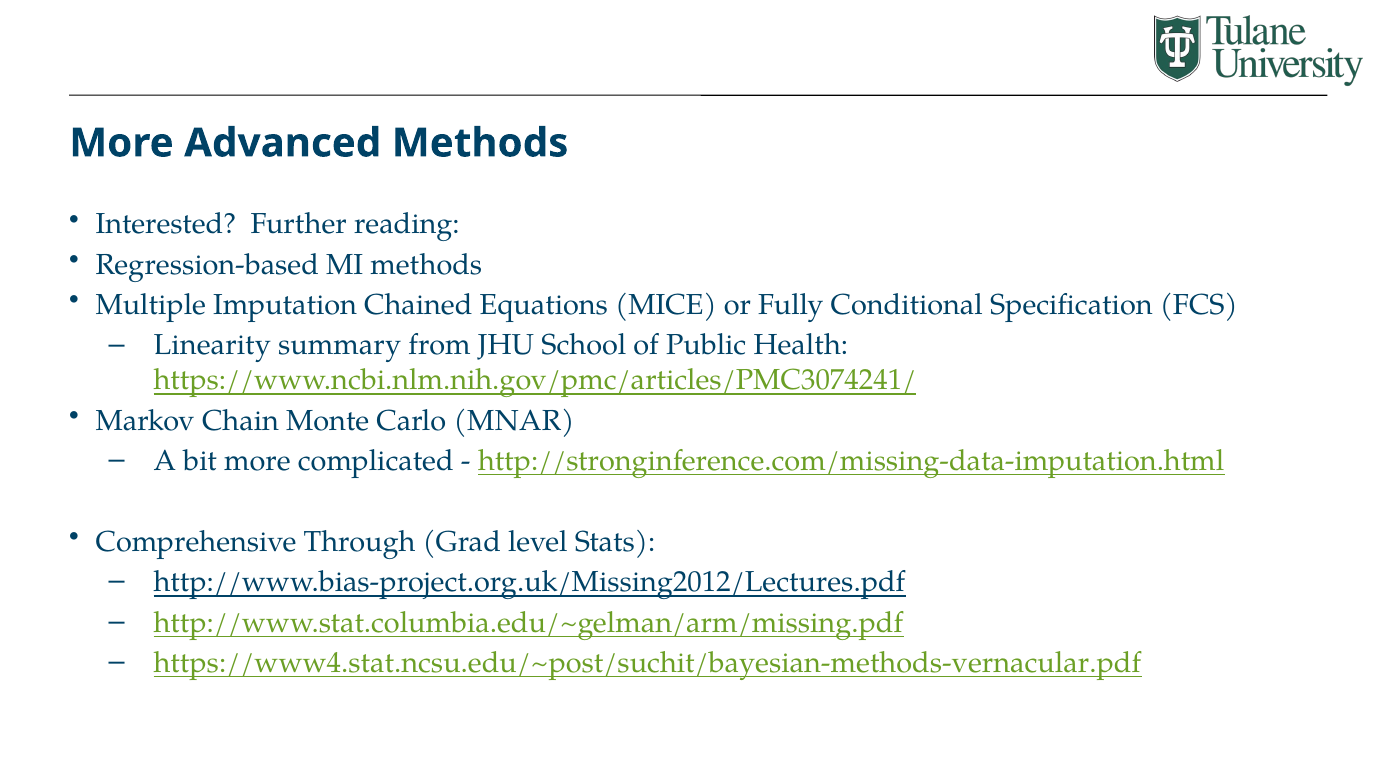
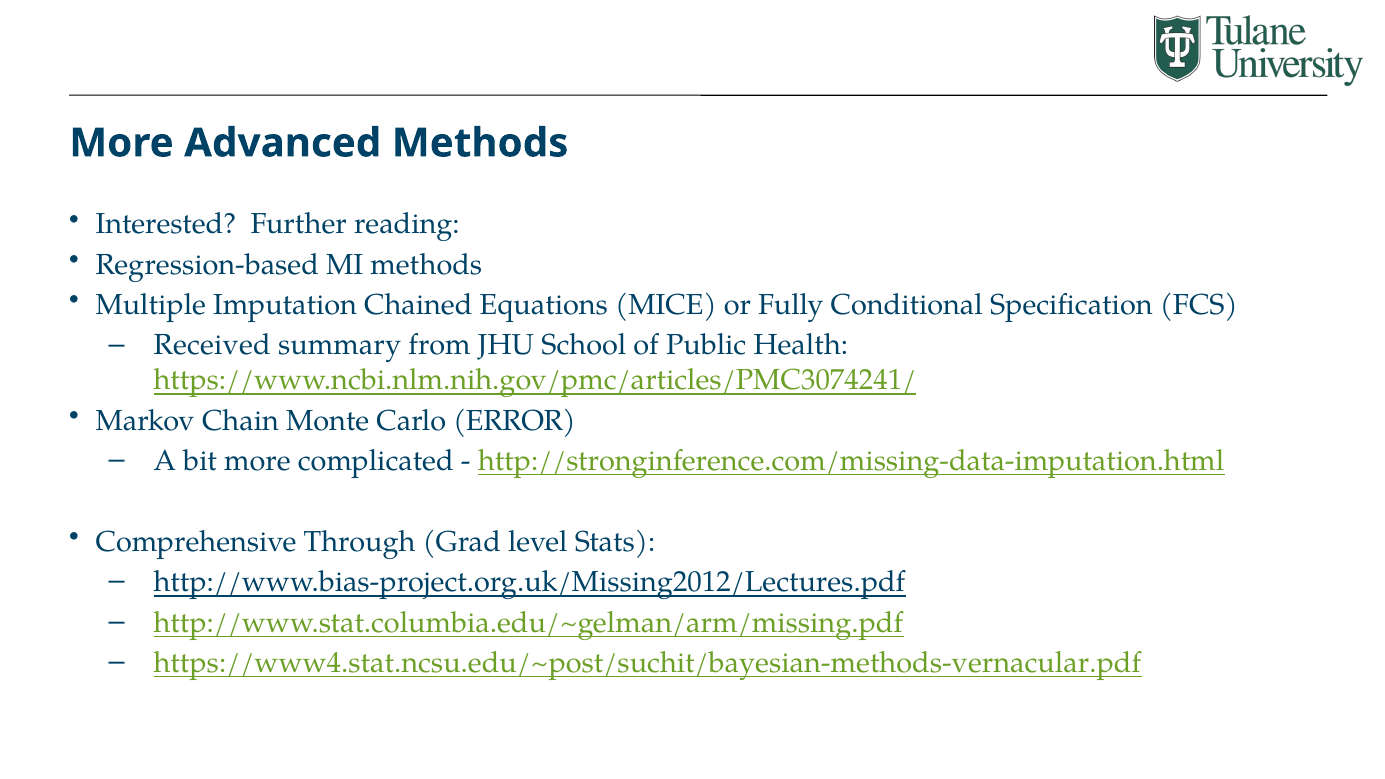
Linearity: Linearity -> Received (212, 345)
MNAR: MNAR -> ERROR (514, 421)
